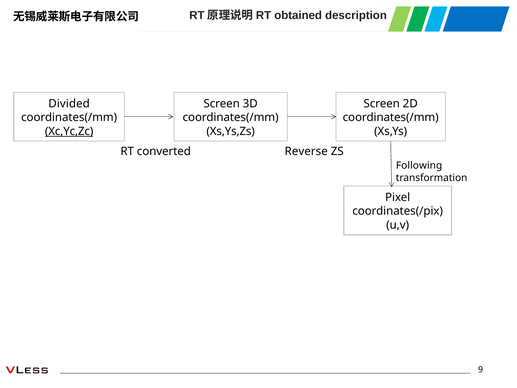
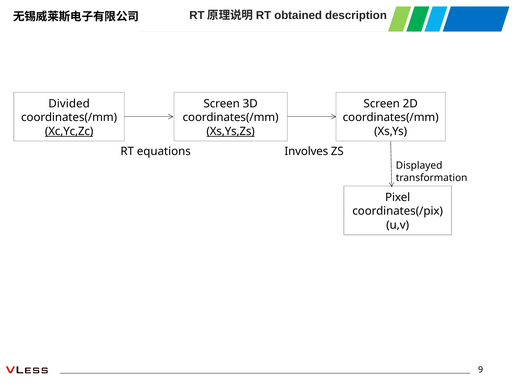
Xs,Ys,Zs underline: none -> present (231, 131)
converted: converted -> equations (164, 151)
Reverse: Reverse -> Involves (306, 151)
Following: Following -> Displayed (419, 166)
